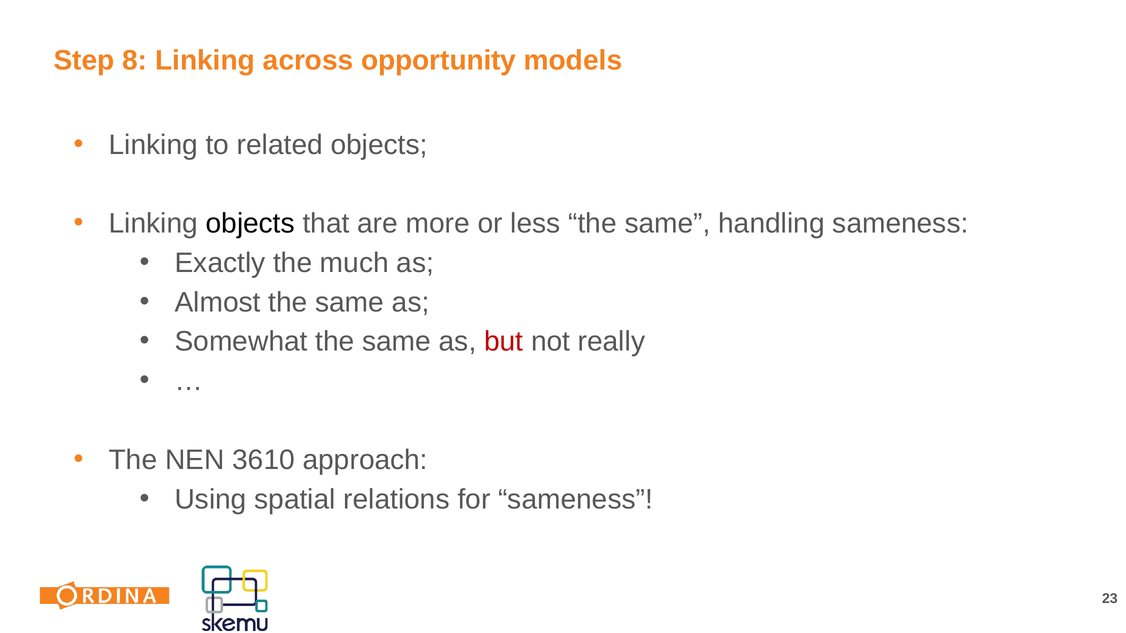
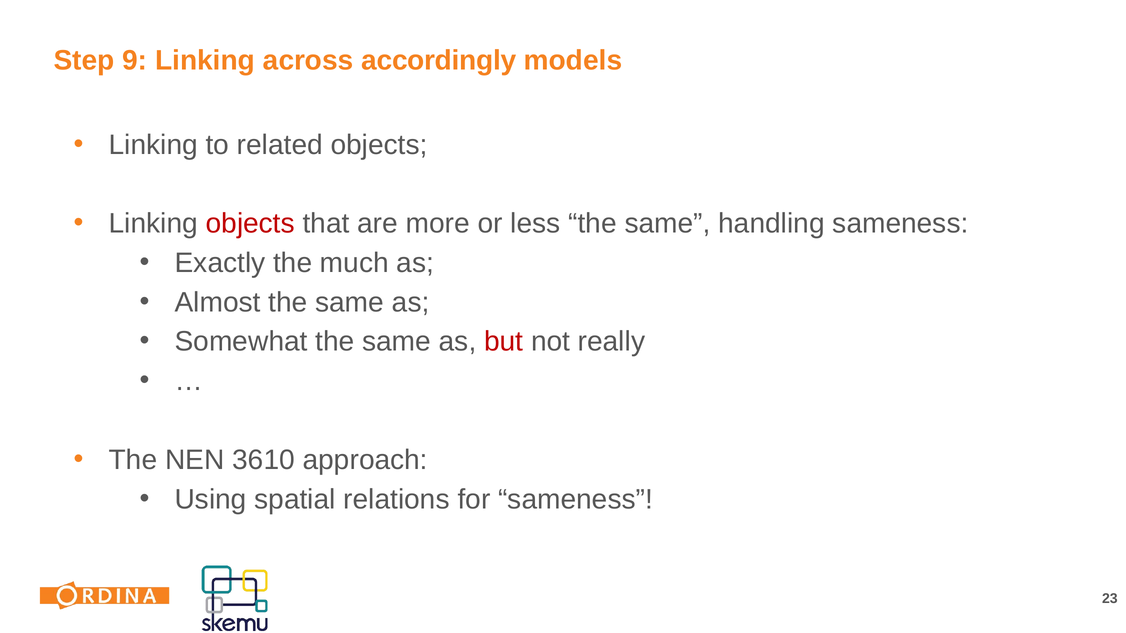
8: 8 -> 9 (135, 60)
opportunity: opportunity -> accordingly (439, 60)
objects colour: black -> red (250, 224)
